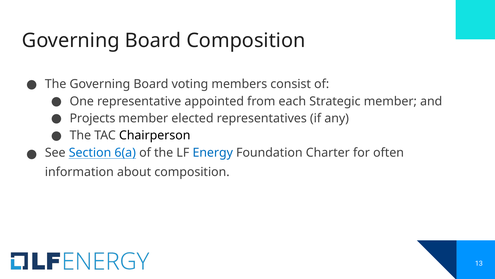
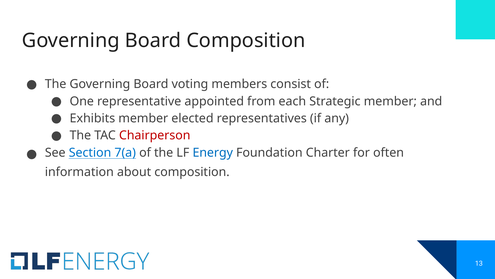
Projects: Projects -> Exhibits (92, 118)
Chairperson colour: black -> red (155, 135)
6(a: 6(a -> 7(a (125, 153)
